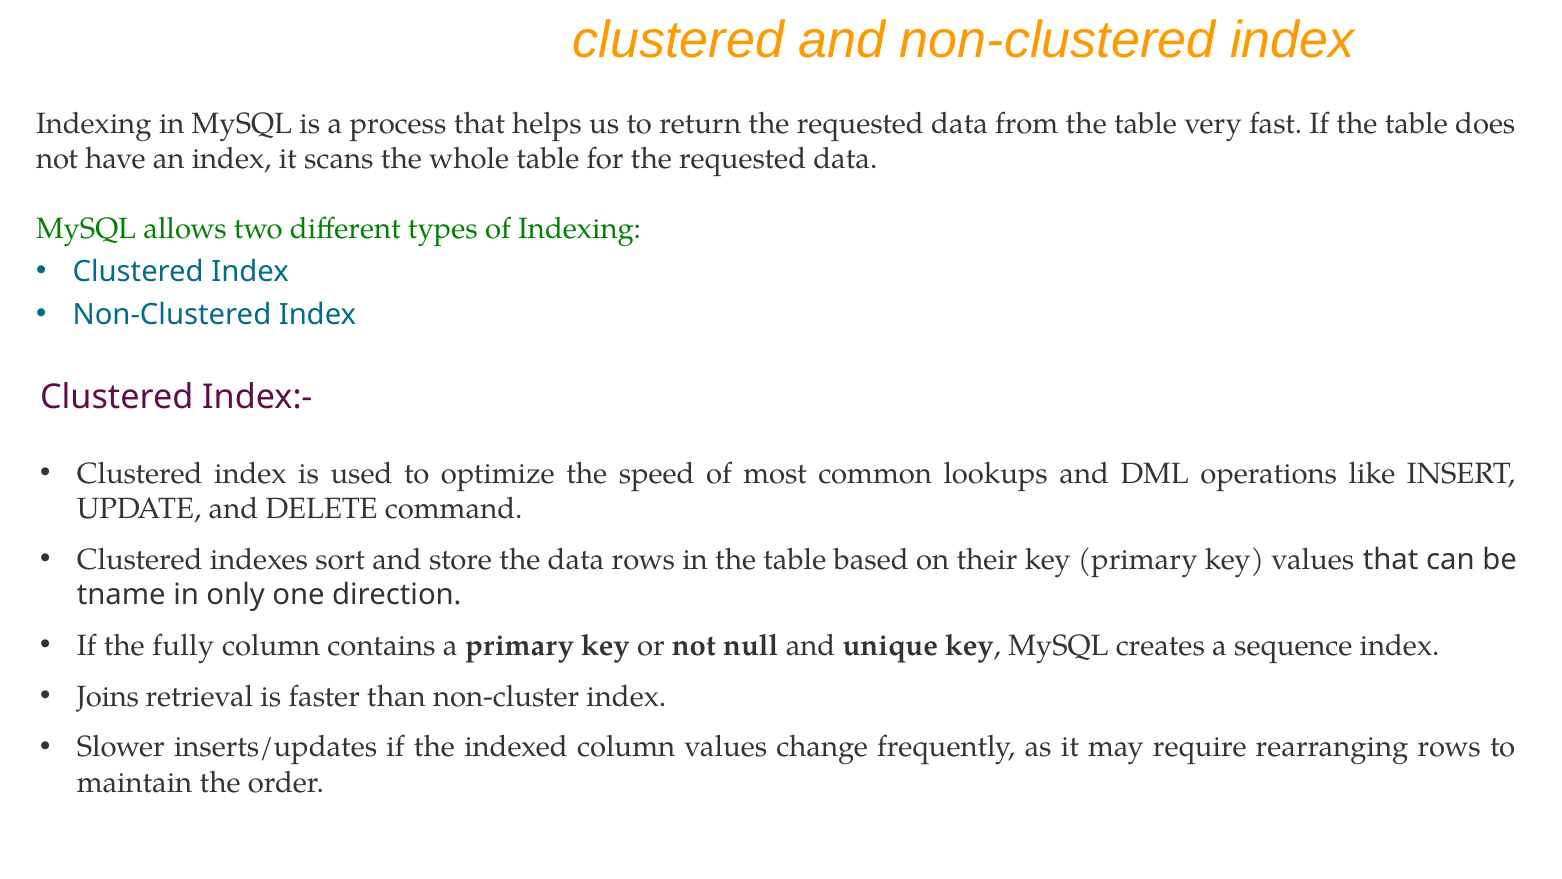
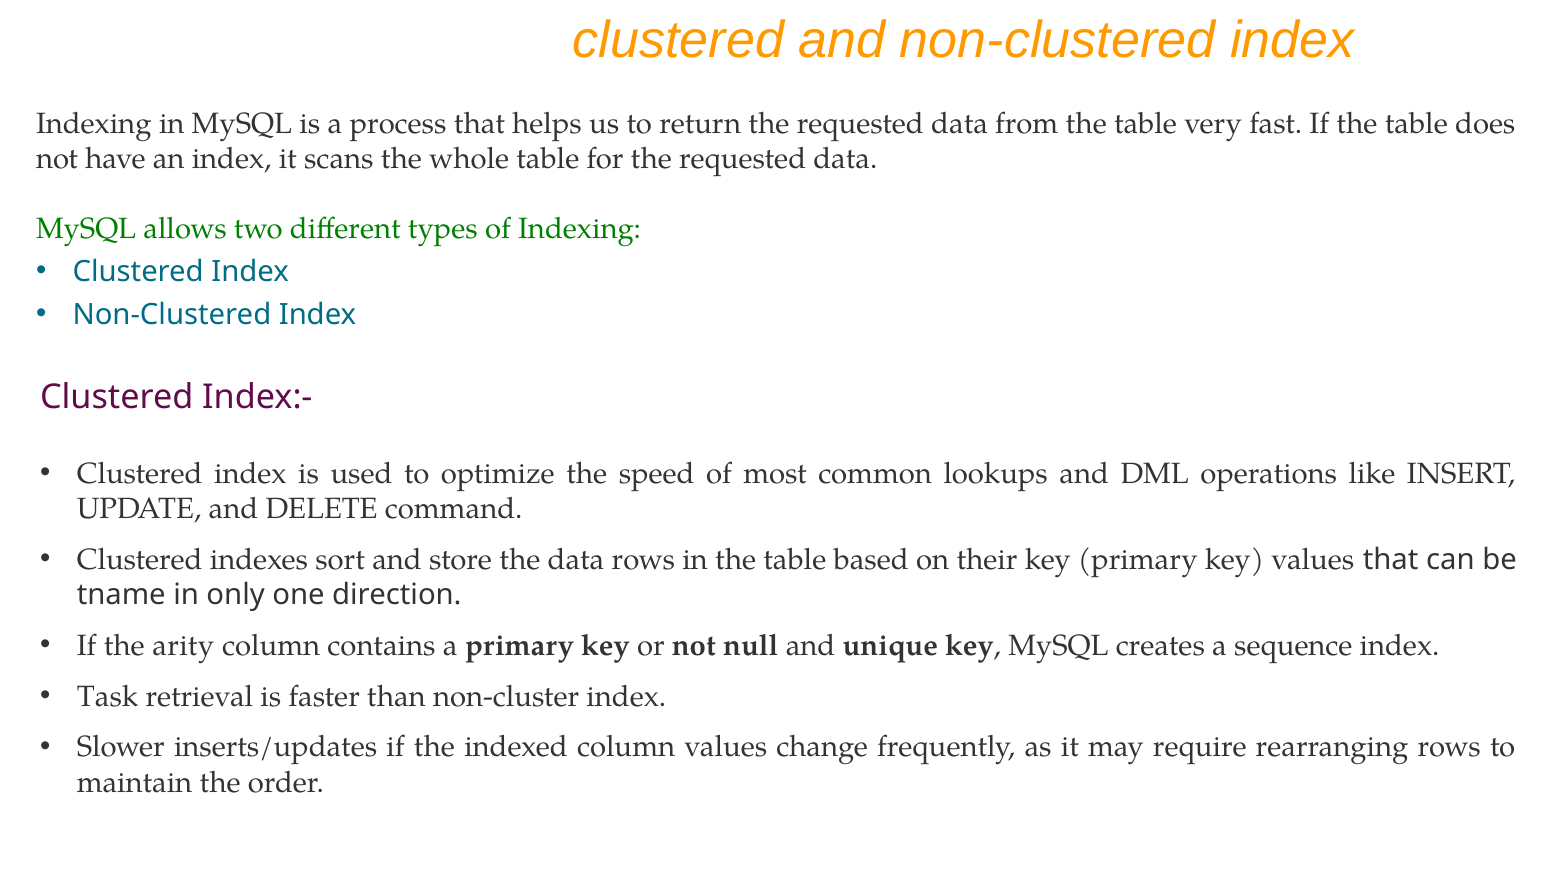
fully: fully -> arity (183, 645)
Joins: Joins -> Task (108, 696)
